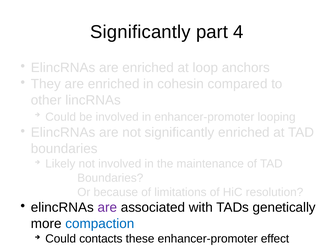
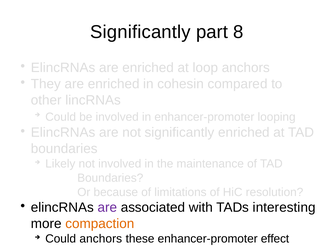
4: 4 -> 8 (238, 32)
genetically: genetically -> interesting (284, 207)
compaction colour: blue -> orange (100, 223)
Could contacts: contacts -> anchors (101, 238)
